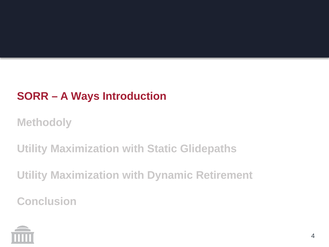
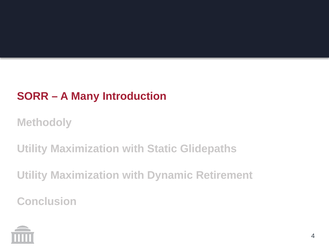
Ways: Ways -> Many (85, 96)
